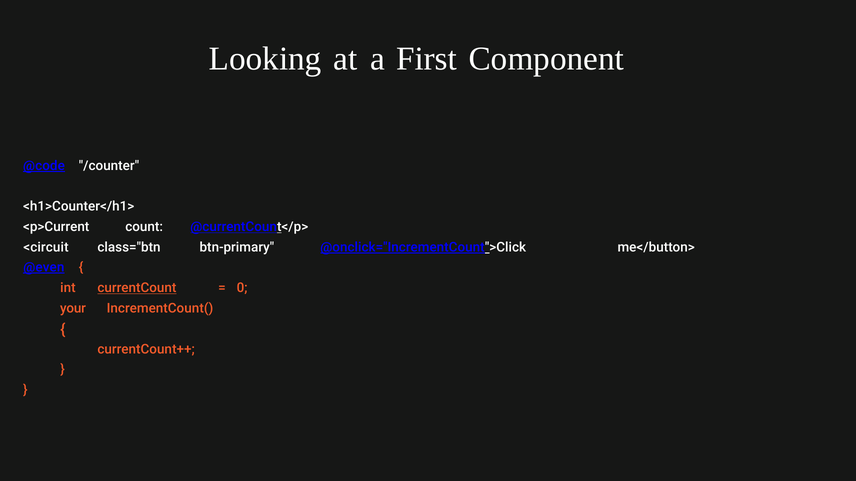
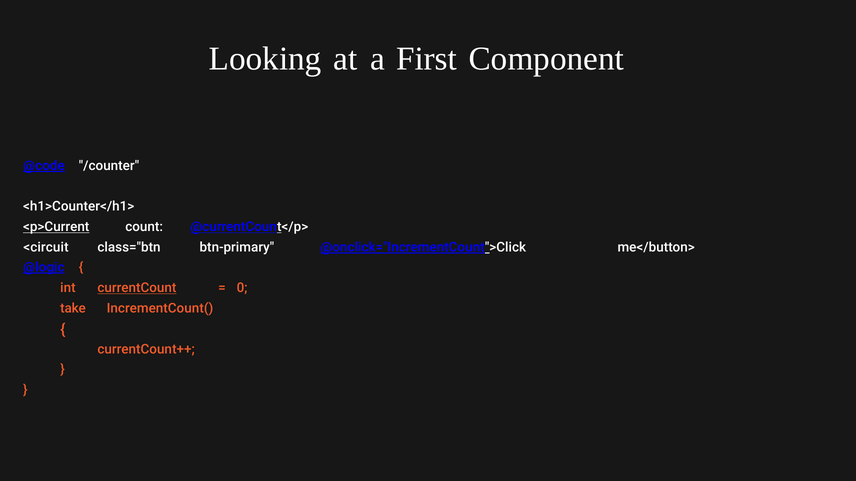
<p>Current underline: none -> present (56, 227)
@even: @even -> @logic (44, 268)
your: your -> take (73, 308)
